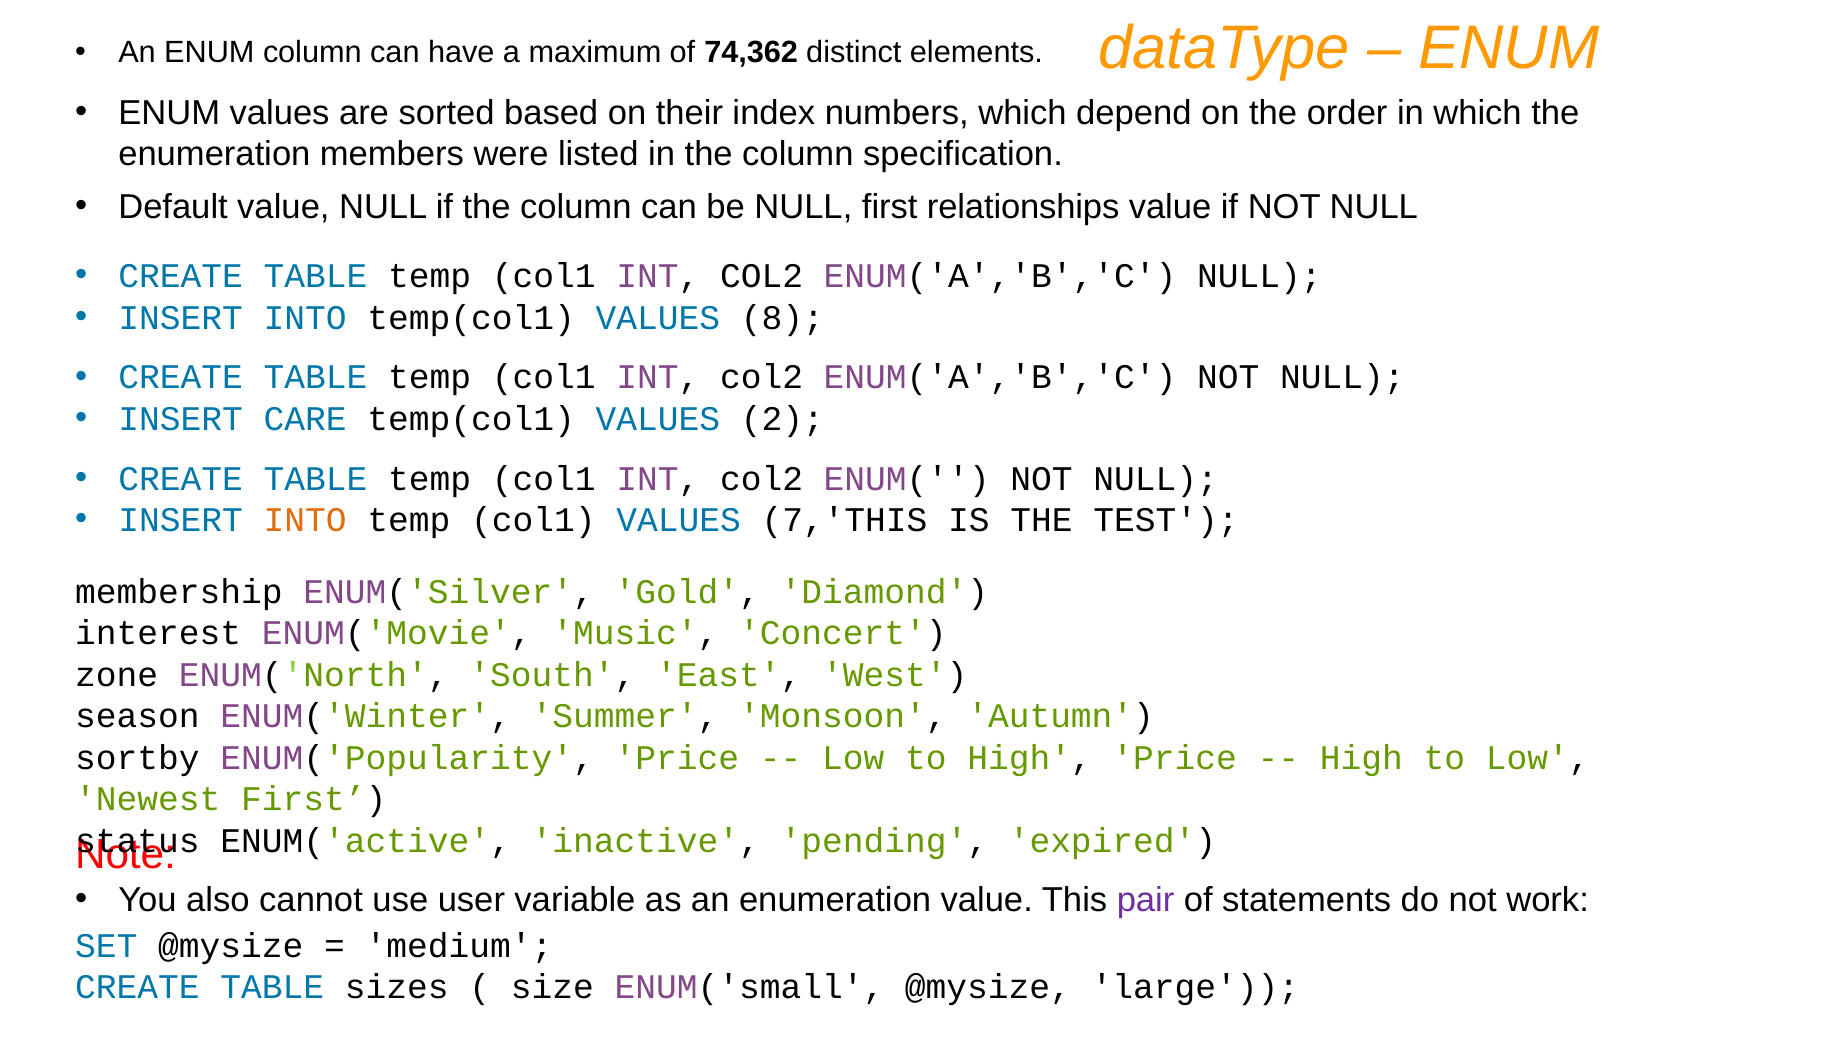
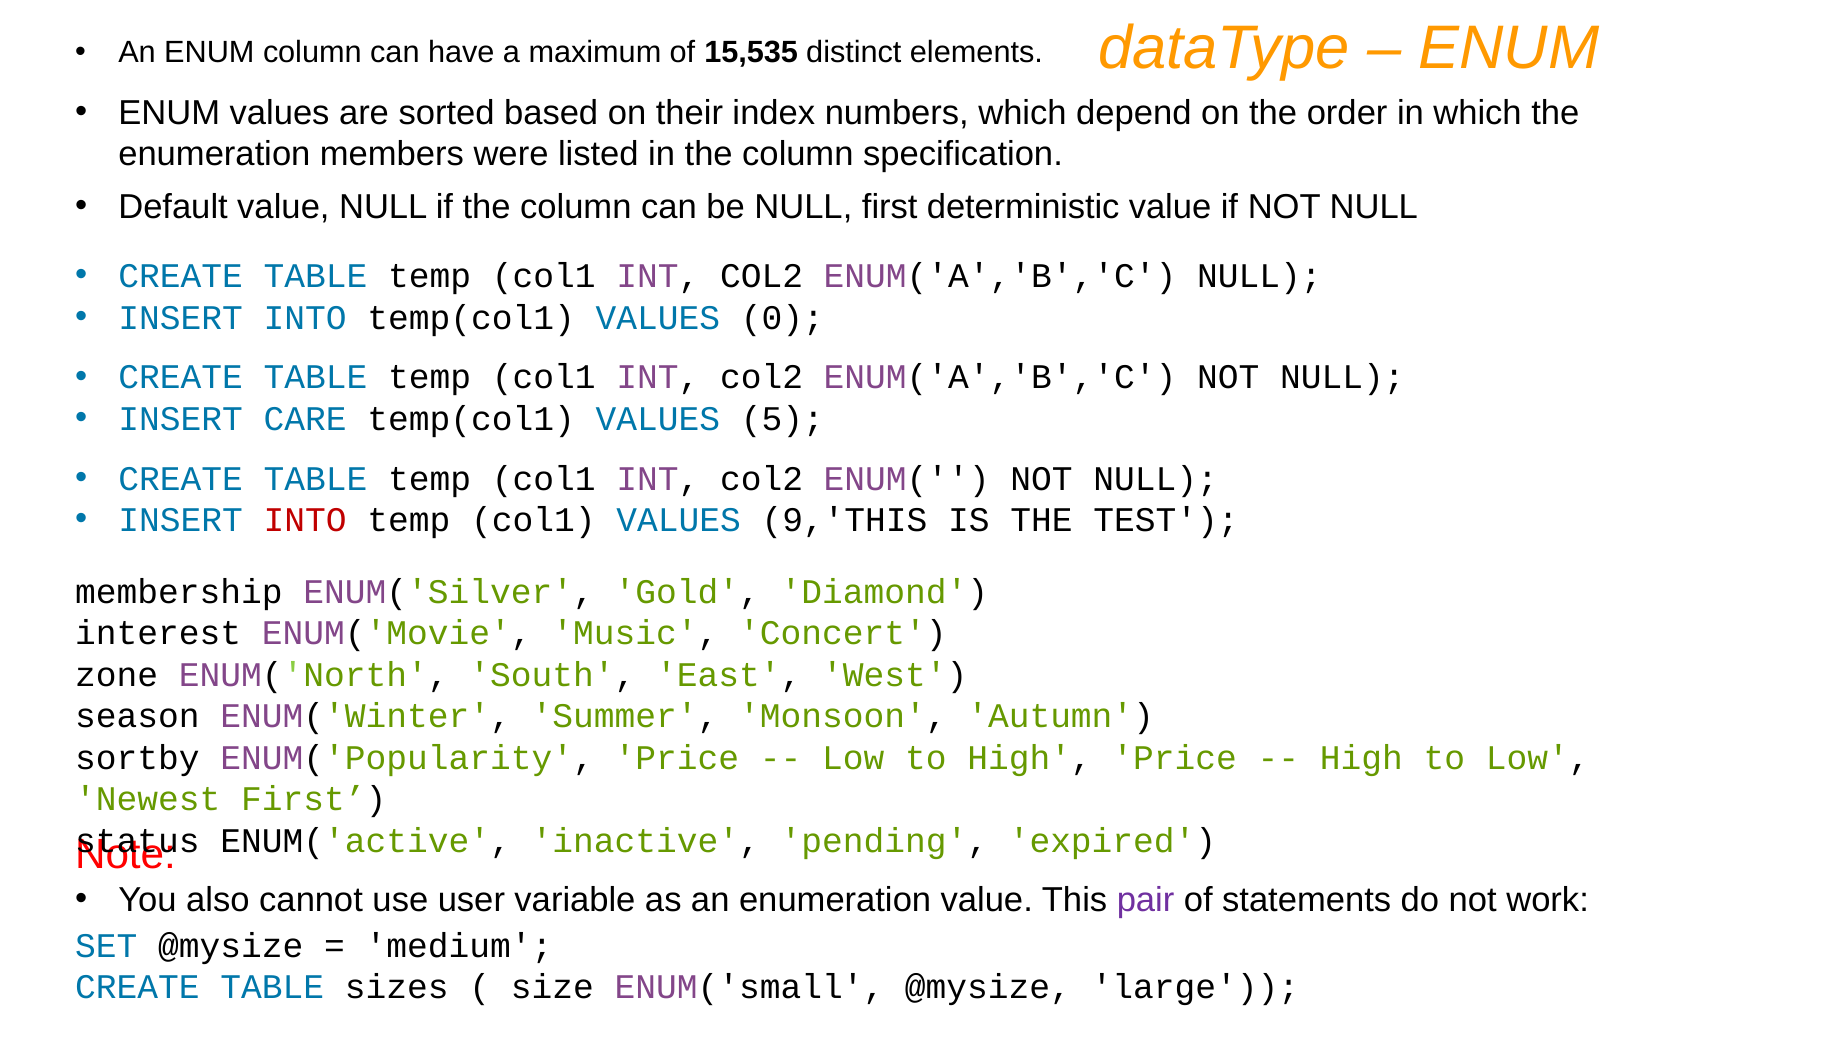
74,362: 74,362 -> 15,535 (751, 53)
relationships: relationships -> deterministic (1023, 207)
8: 8 -> 0 (782, 318)
2: 2 -> 5 (782, 419)
INTO colour: orange -> red (305, 520)
7,'THIS: 7,'THIS -> 9,'THIS (844, 520)
